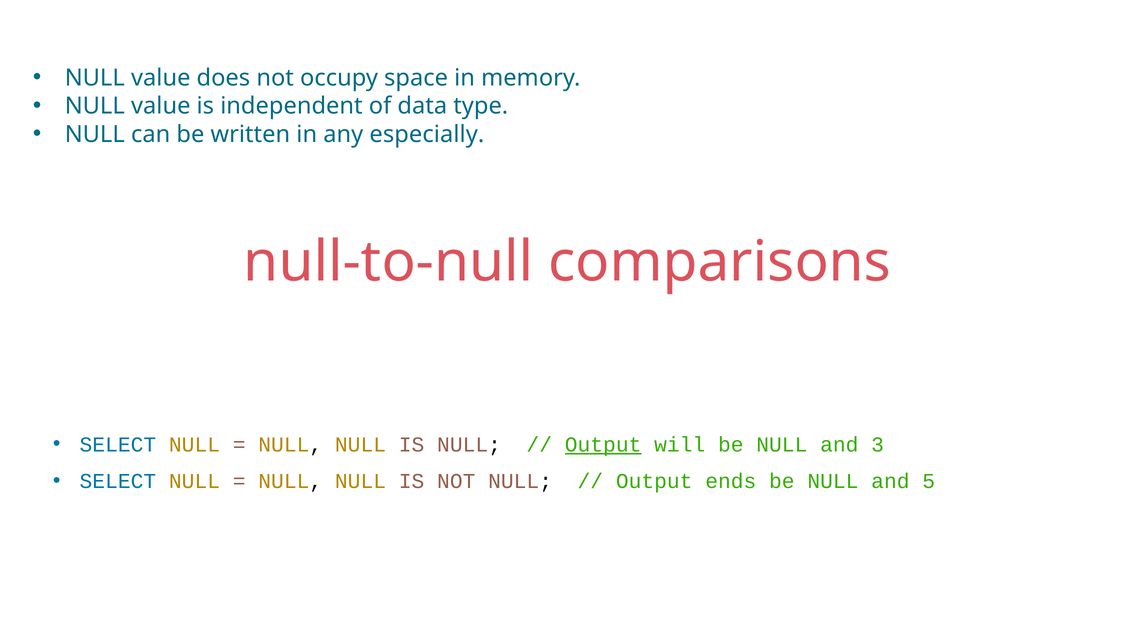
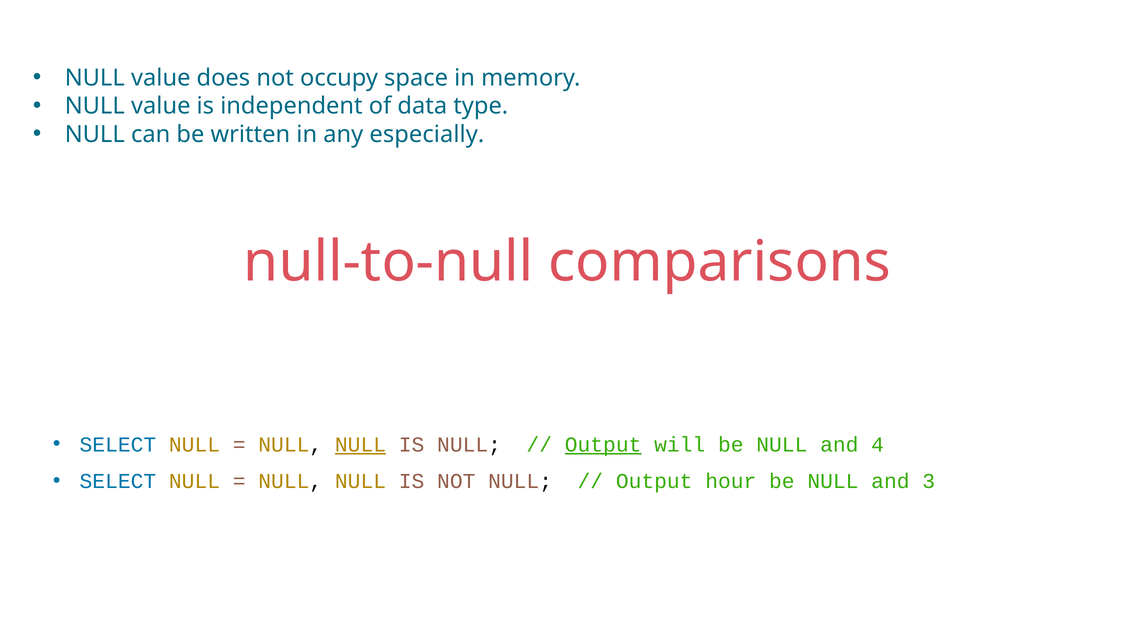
NULL underline: none -> present (361, 445)
3: 3 -> 4 (878, 445)
ends: ends -> hour (731, 482)
5: 5 -> 3 (929, 482)
